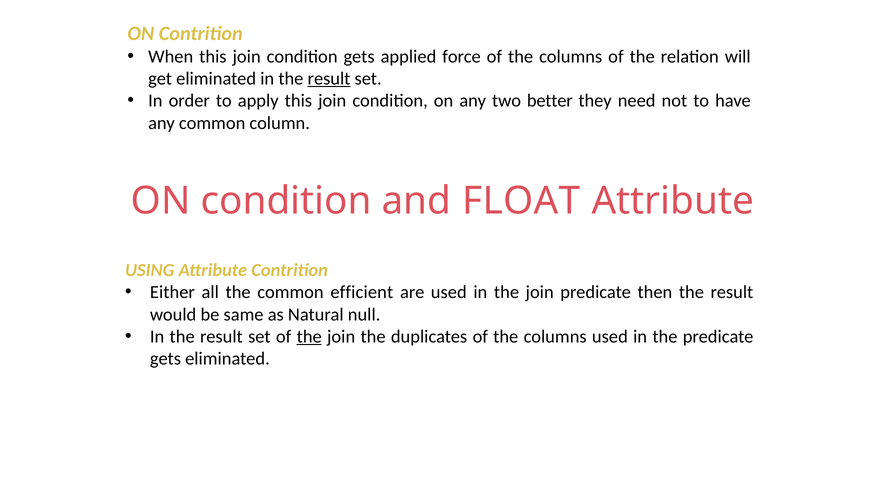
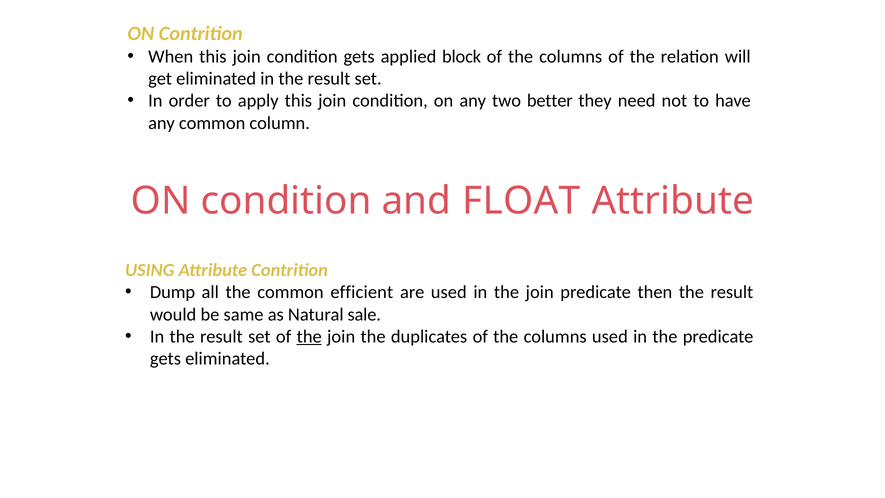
force: force -> block (462, 57)
result underline: present -> none (329, 79)
Either: Either -> Dump (173, 292)
null: null -> sale (364, 314)
